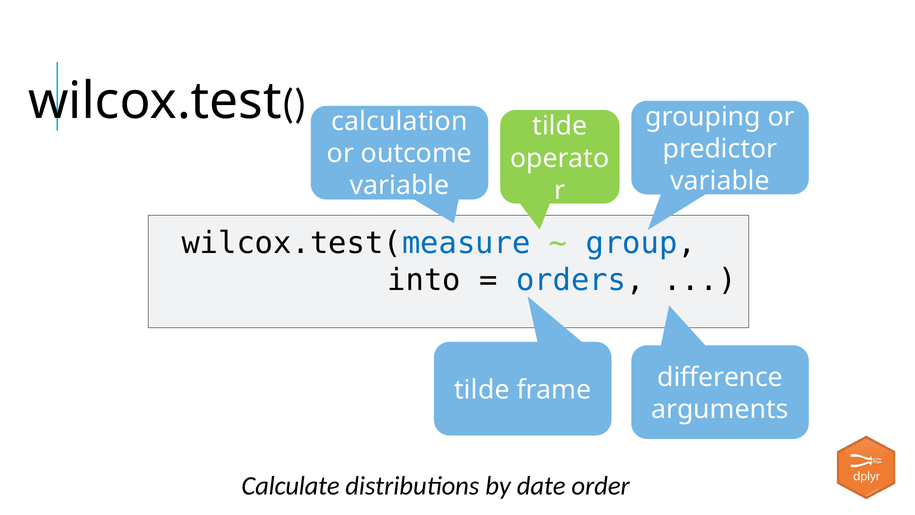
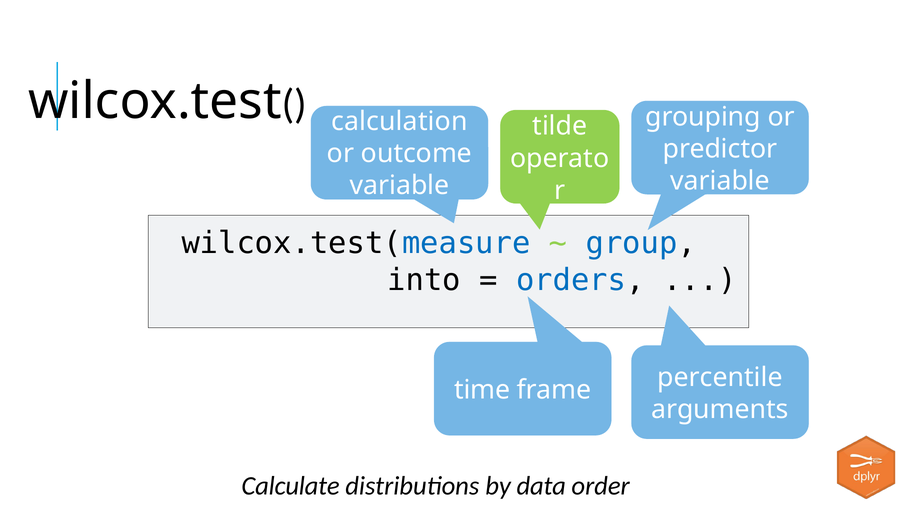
difference: difference -> percentile (720, 377)
tilde: tilde -> time (482, 390)
date: date -> data (541, 485)
